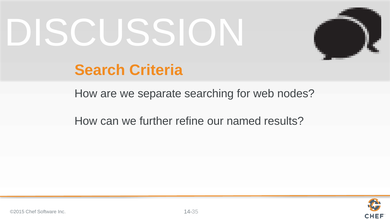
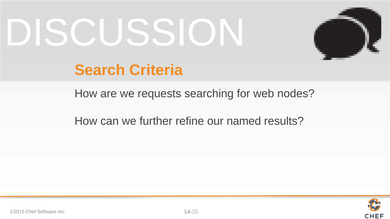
separate: separate -> requests (159, 94)
